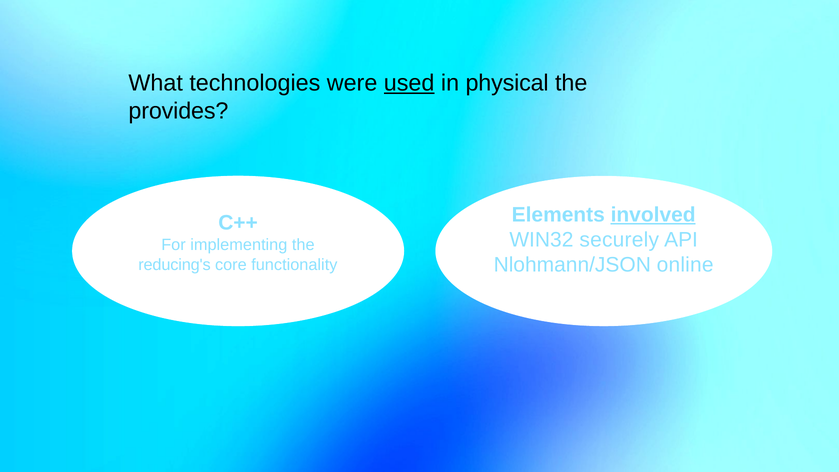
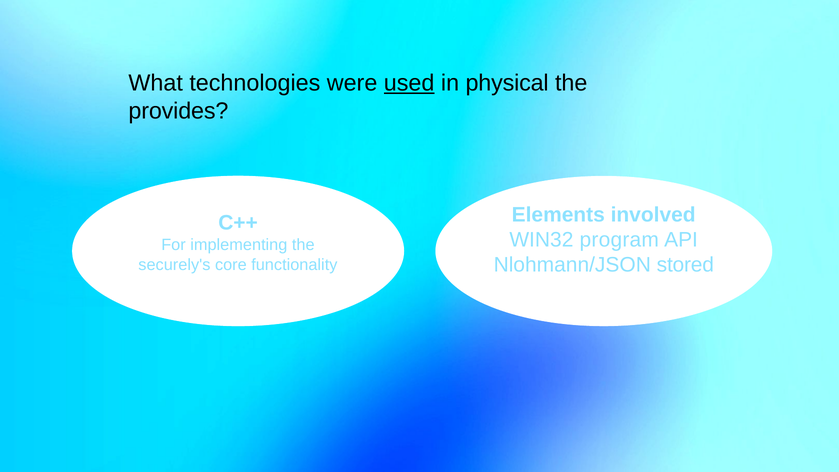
involved underline: present -> none (653, 215)
securely: securely -> program (619, 240)
online: online -> stored (685, 265)
reducing's: reducing's -> securely's (174, 265)
